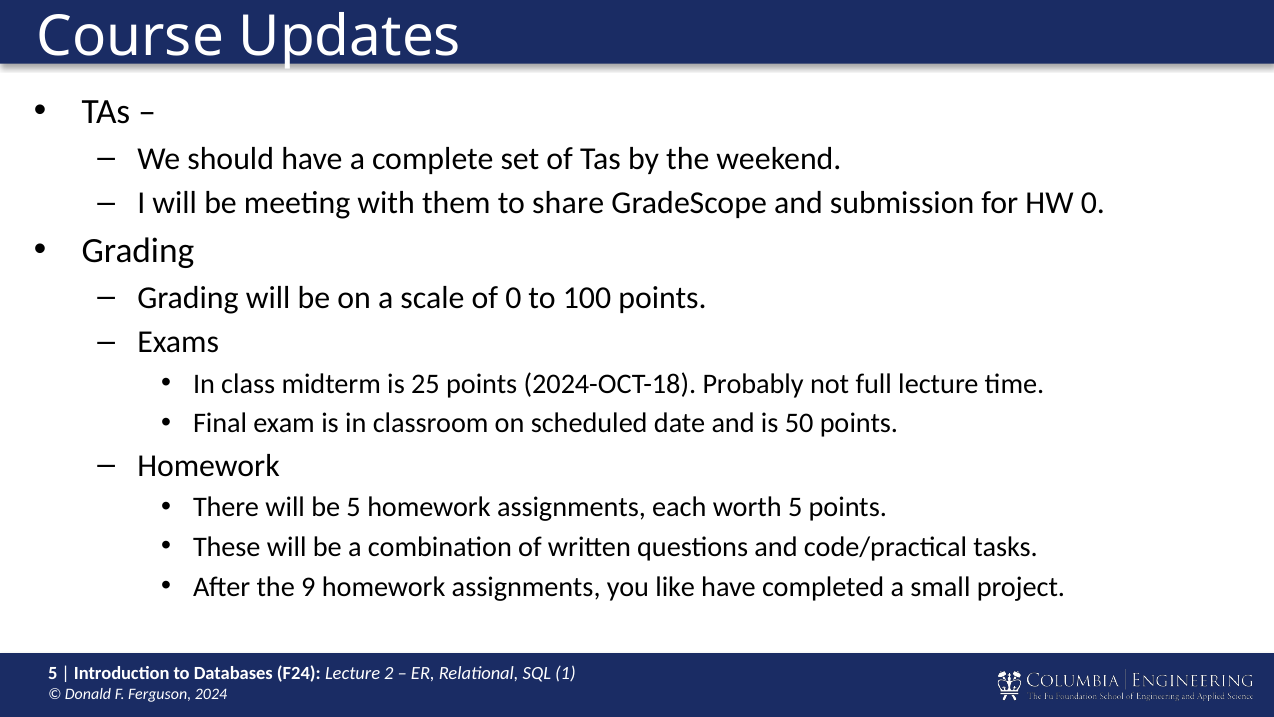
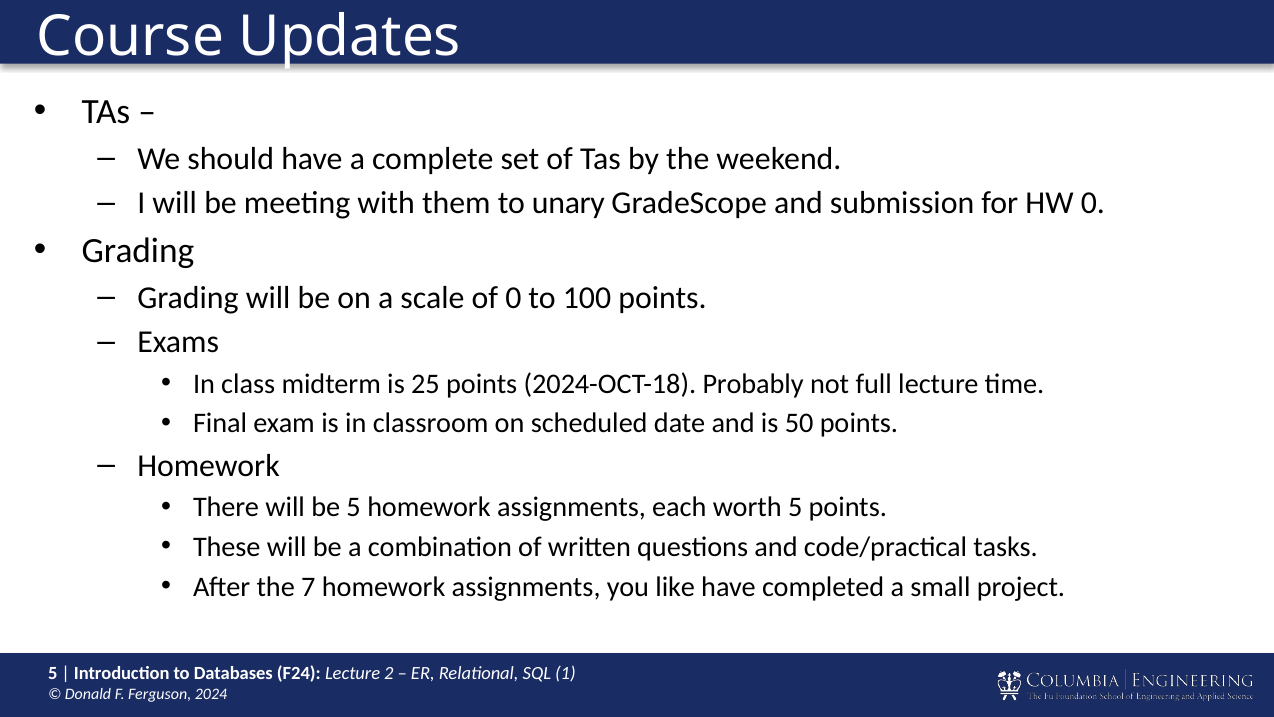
share: share -> unary (568, 203)
9: 9 -> 7 (308, 587)
